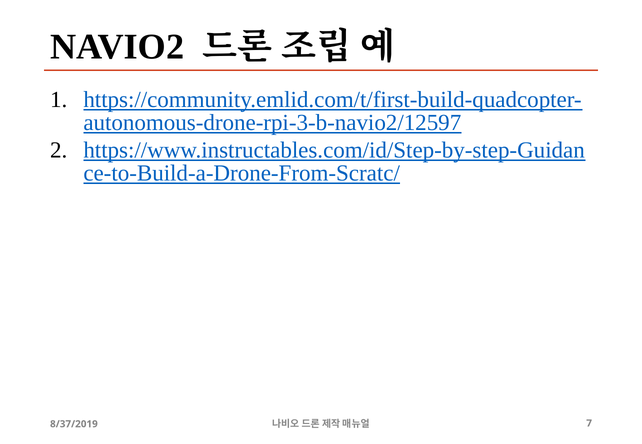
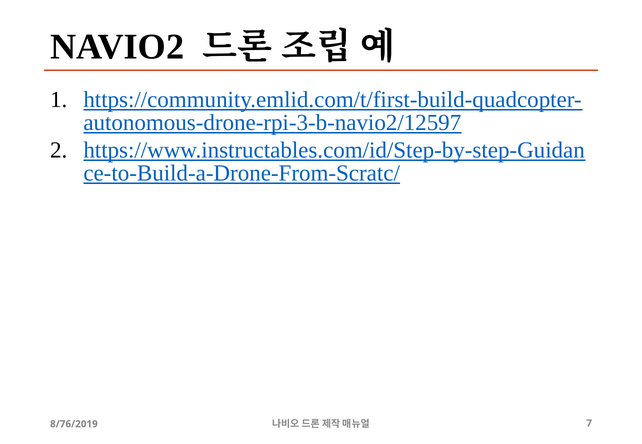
8/37/2019: 8/37/2019 -> 8/76/2019 (74, 424)
